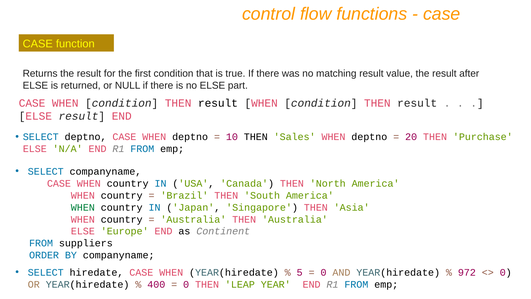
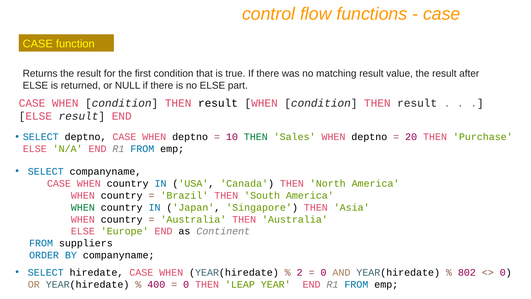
THEN colour: black -> green (256, 137)
5: 5 -> 2 (300, 272)
972: 972 -> 802 (467, 272)
